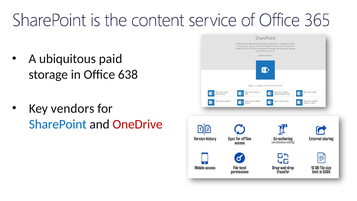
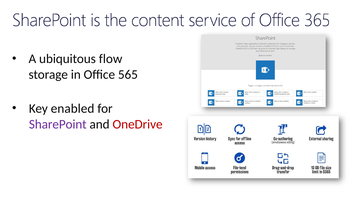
paid: paid -> flow (111, 59)
638: 638 -> 565 (128, 75)
vendors: vendors -> enabled (73, 108)
SharePoint colour: blue -> purple (58, 124)
